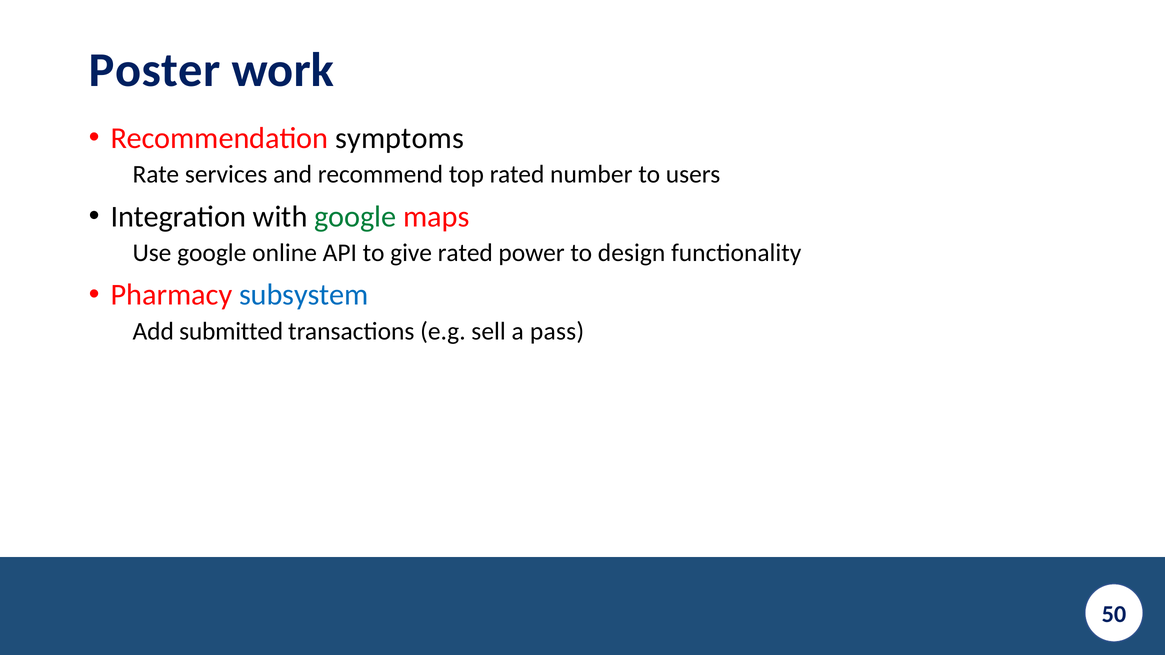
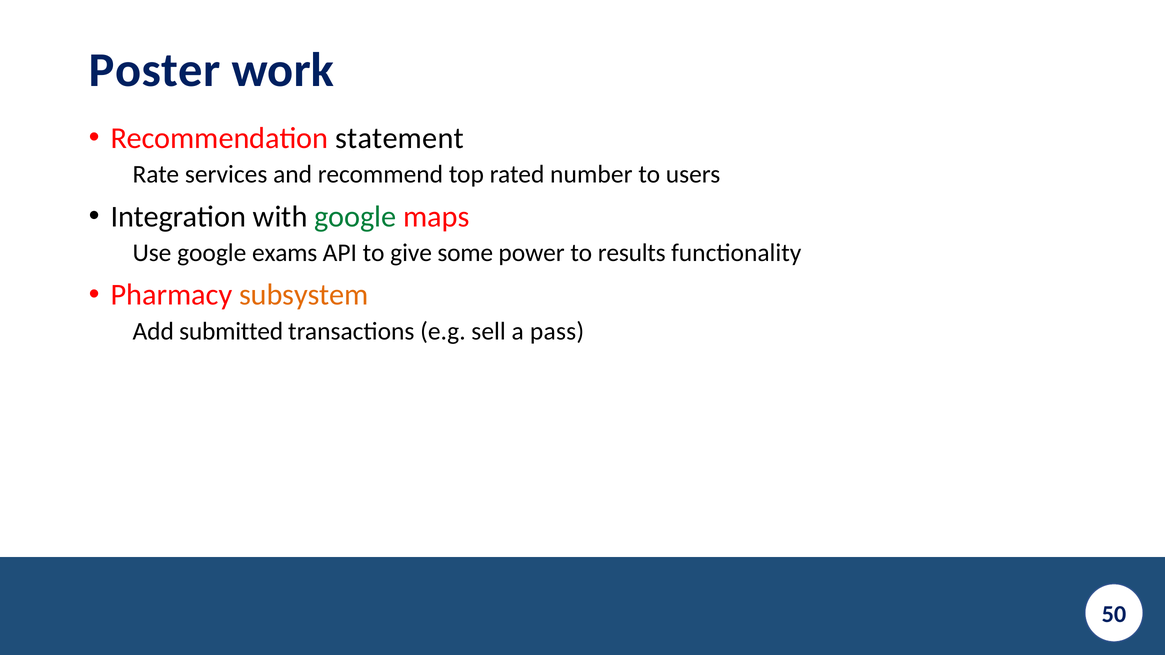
symptoms: symptoms -> statement (400, 138)
online: online -> exams (285, 253)
give rated: rated -> some (465, 253)
design: design -> results (632, 253)
subsystem colour: blue -> orange (304, 295)
